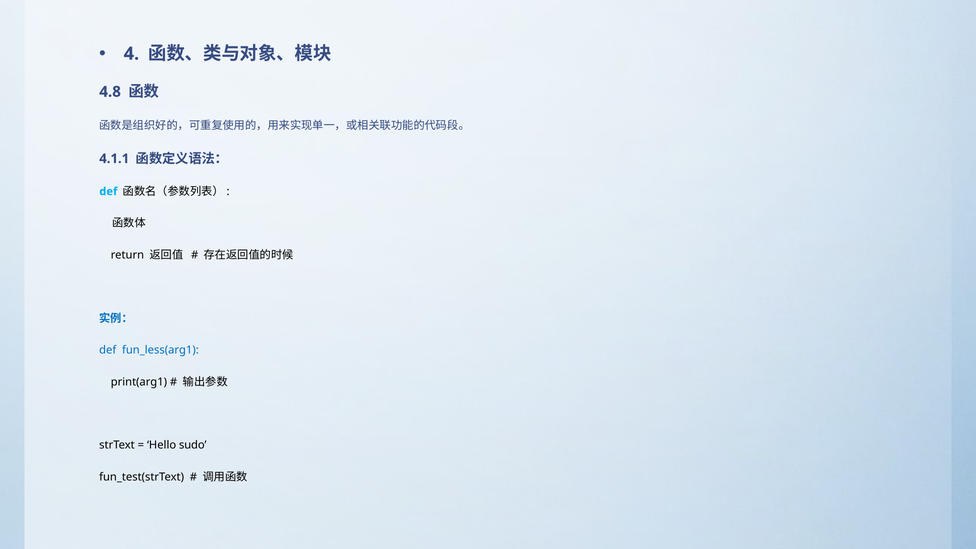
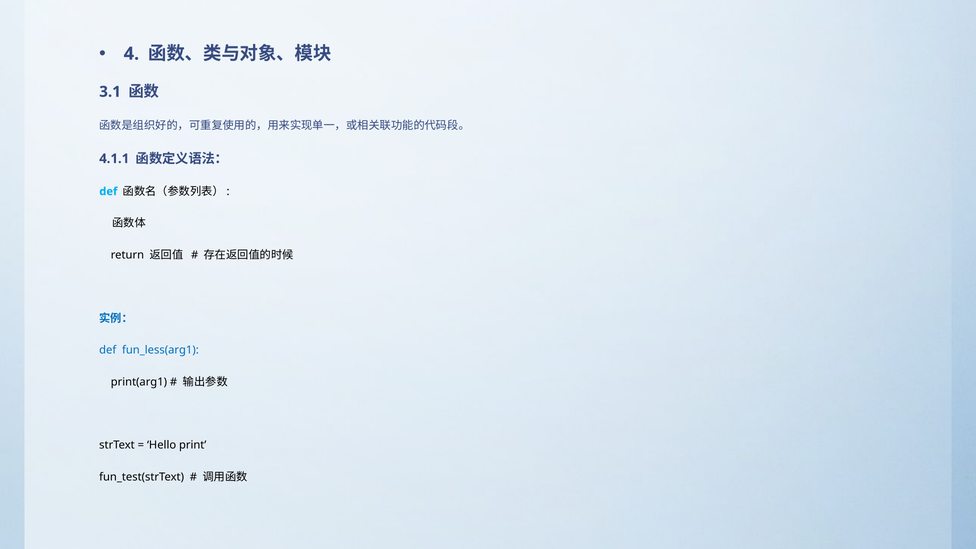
4.8: 4.8 -> 3.1 (110, 92)
sudo: sudo -> print (193, 445)
